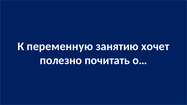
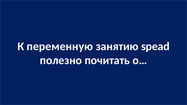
хочет: хочет -> spead (155, 46)
